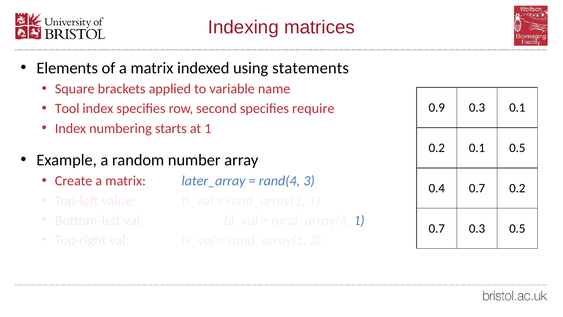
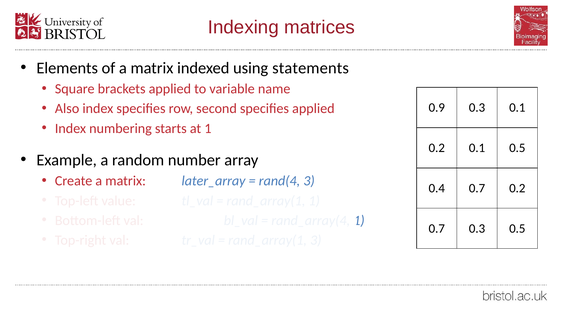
Tool: Tool -> Also (67, 109)
specifies require: require -> applied (313, 109)
